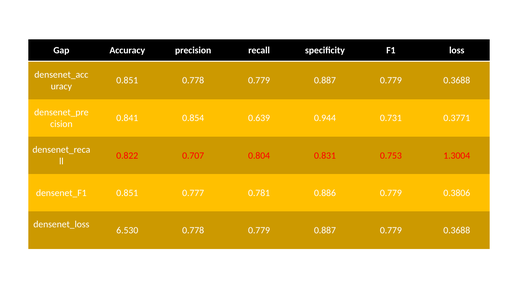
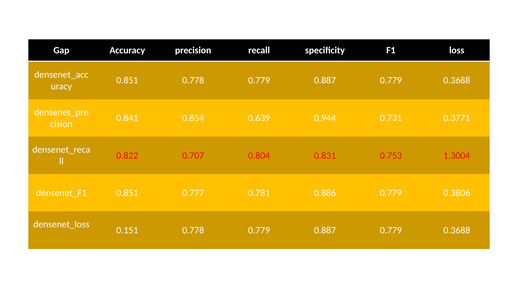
6.530: 6.530 -> 0.151 (127, 230)
